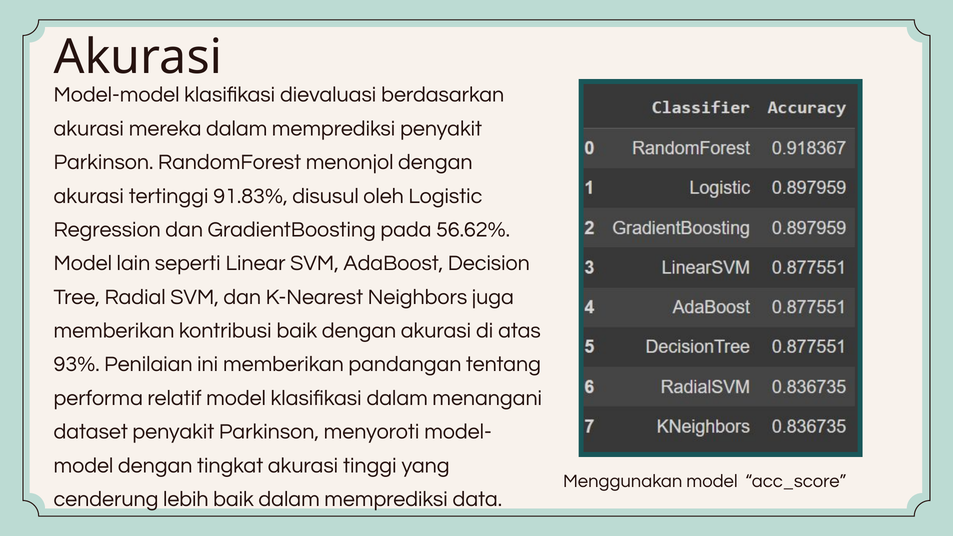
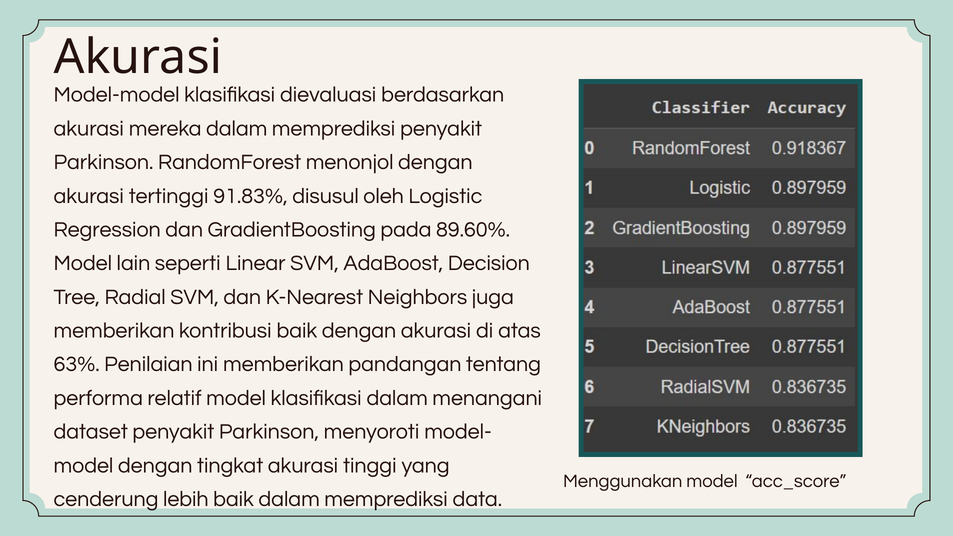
56.62%: 56.62% -> 89.60% (473, 230)
93%: 93% -> 63% (77, 364)
